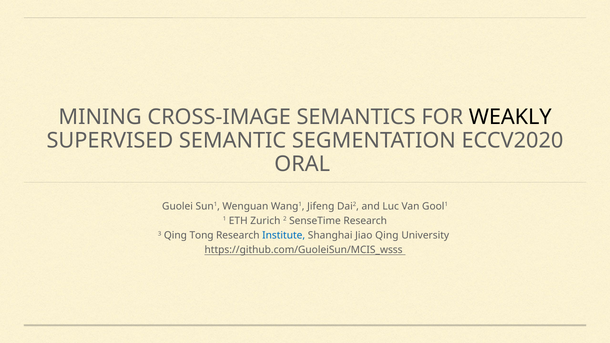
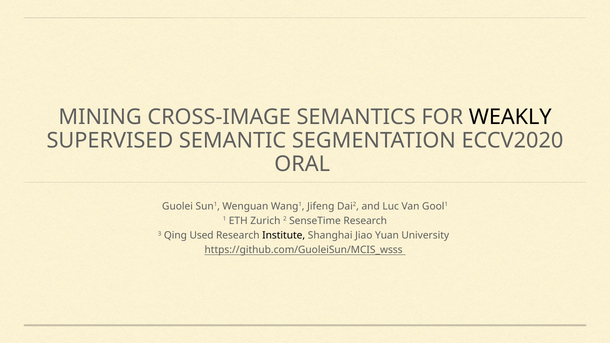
Tong: Tong -> Used (202, 236)
Institute colour: blue -> black (284, 236)
Jiao Qing: Qing -> Yuan (387, 236)
